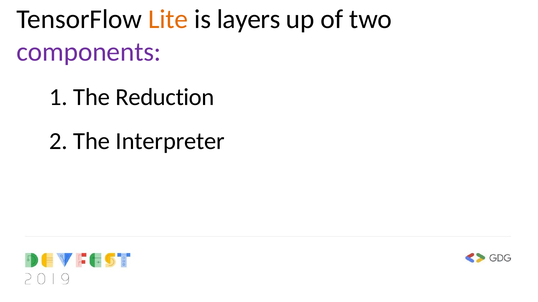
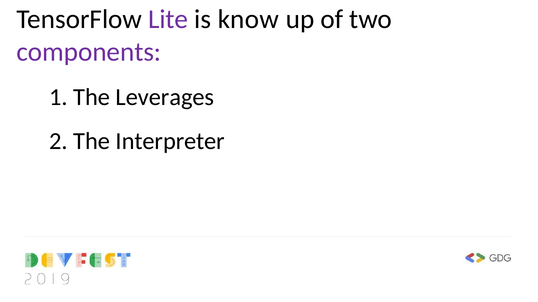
Lite colour: orange -> purple (168, 19)
layers: layers -> know (248, 19)
Reduction: Reduction -> Leverages (165, 97)
